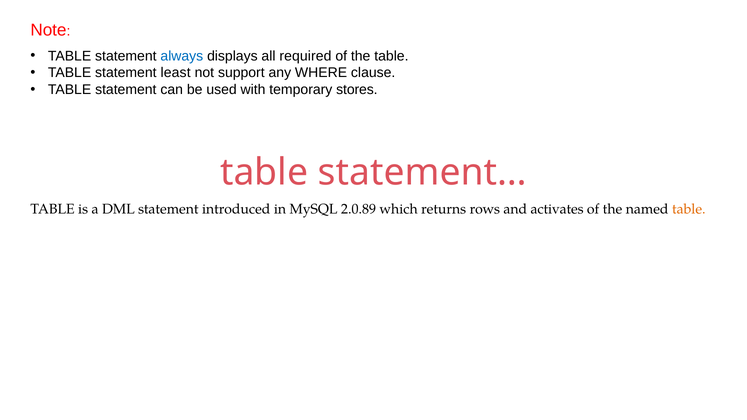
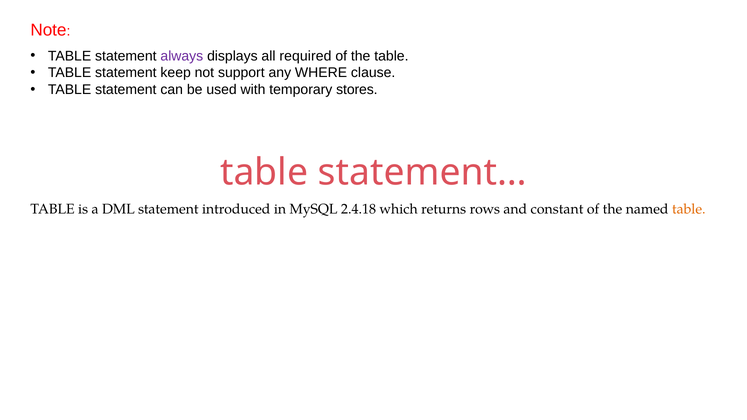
always colour: blue -> purple (182, 56)
least: least -> keep (176, 73)
2.0.89: 2.0.89 -> 2.4.18 (359, 209)
activates: activates -> constant (557, 209)
